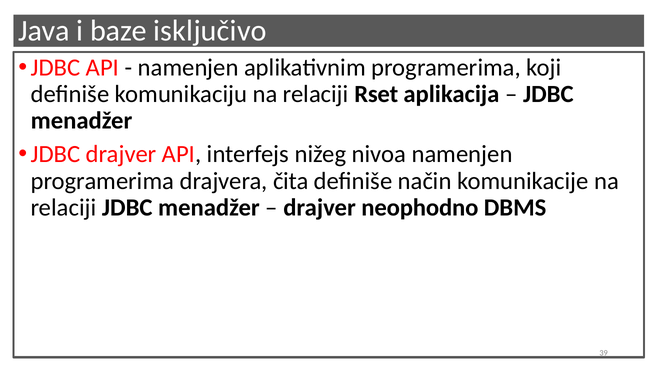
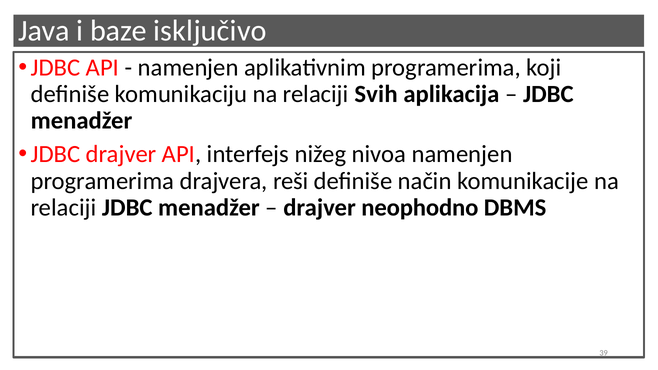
Rset: Rset -> Svih (376, 94)
čita: čita -> reši (291, 181)
